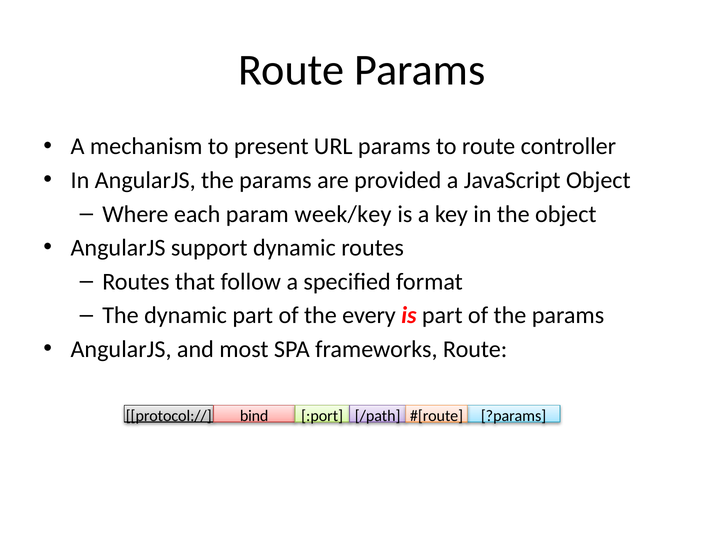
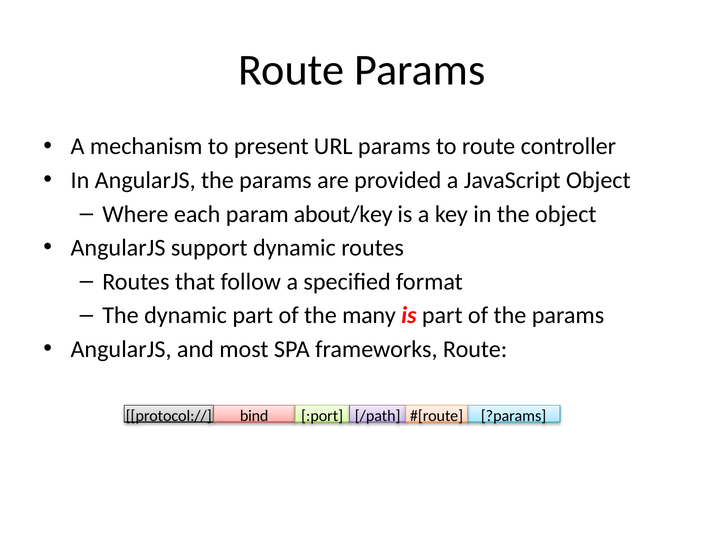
week/key: week/key -> about/key (343, 214)
every: every -> many (369, 315)
